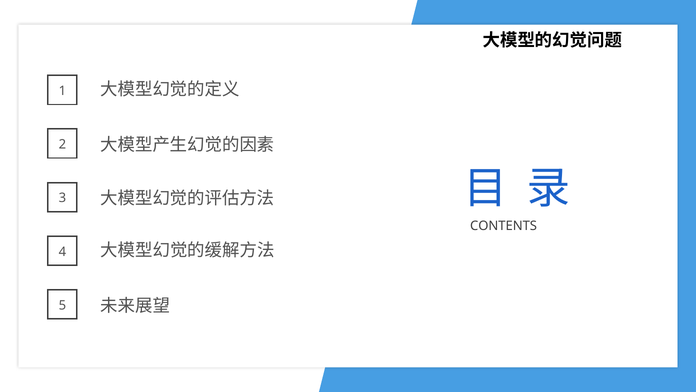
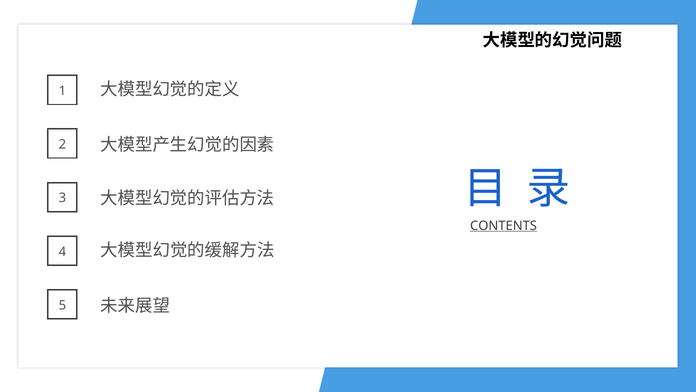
CONTENTS underline: none -> present (504, 225)
